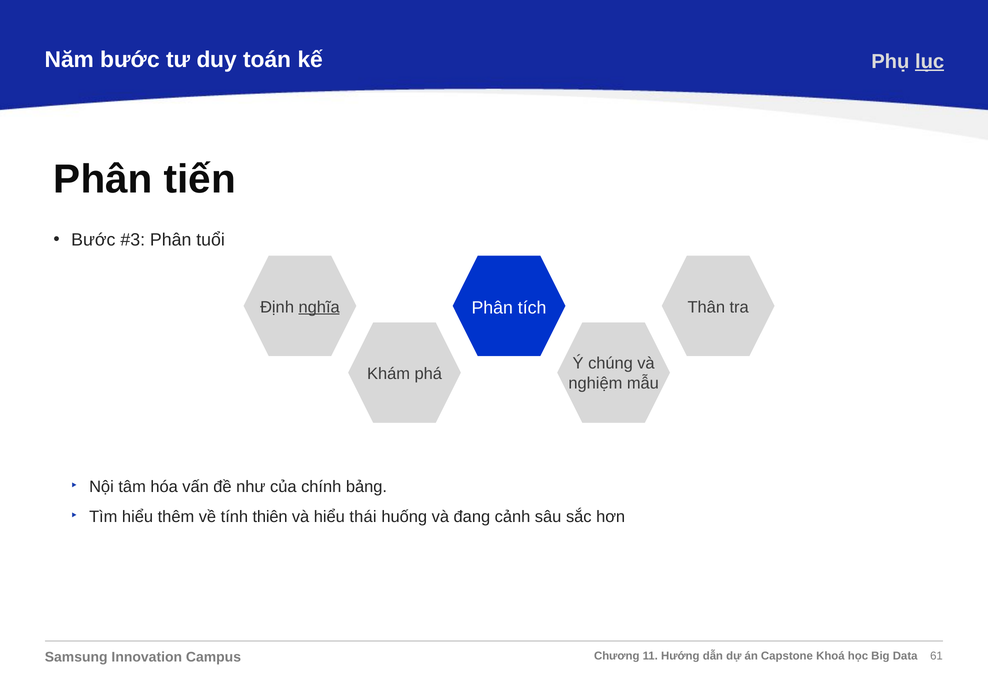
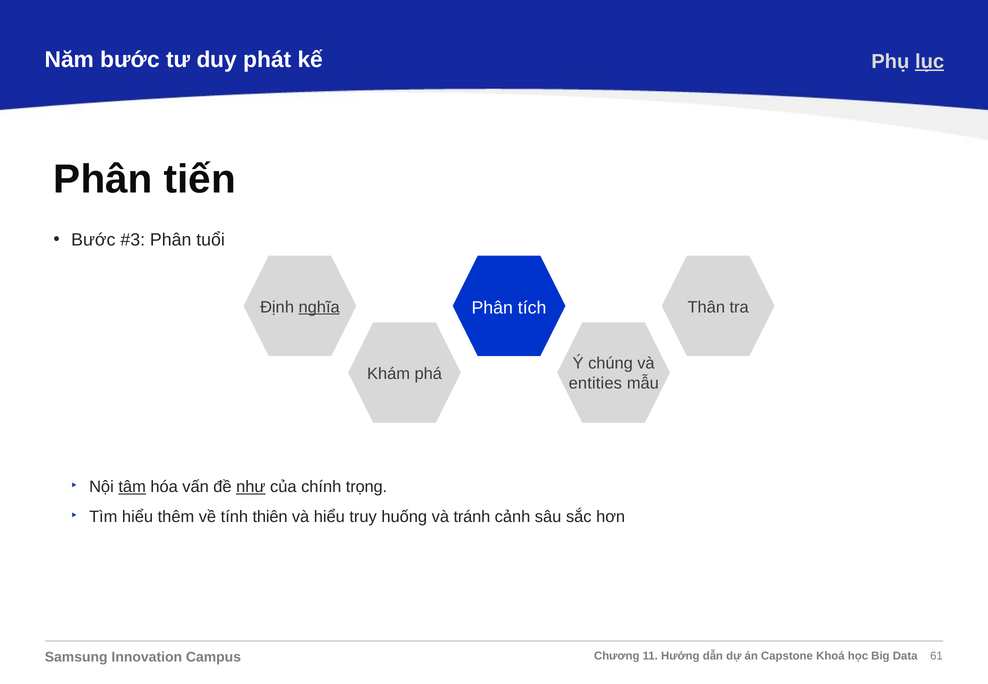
toán: toán -> phát (267, 60)
nghiệm: nghiệm -> entities (595, 383)
tâm underline: none -> present (132, 487)
như underline: none -> present (251, 487)
bảng: bảng -> trọng (367, 487)
thái: thái -> truy (363, 517)
đang: đang -> tránh (472, 517)
